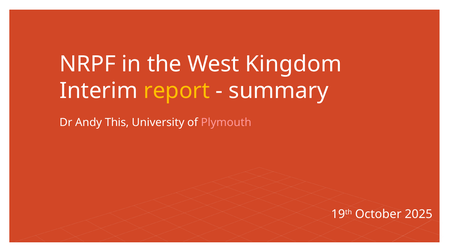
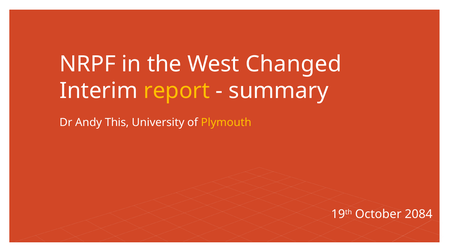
Kingdom: Kingdom -> Changed (293, 64)
Plymouth colour: pink -> yellow (226, 123)
2025: 2025 -> 2084 (419, 215)
